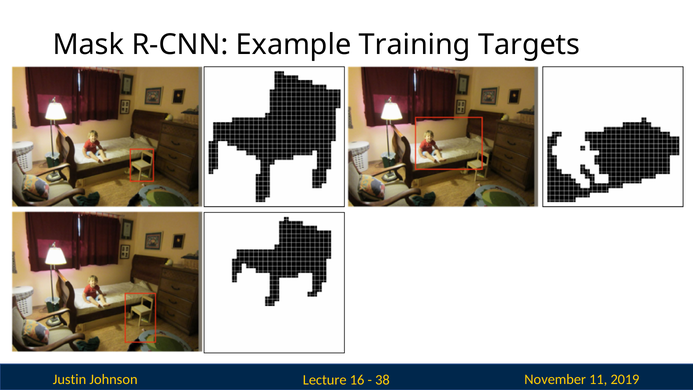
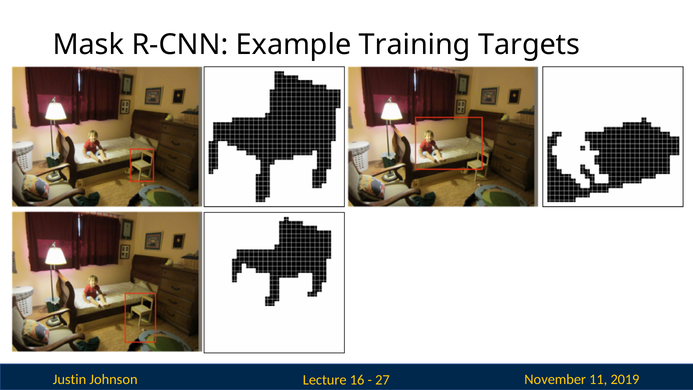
38: 38 -> 27 (383, 380)
